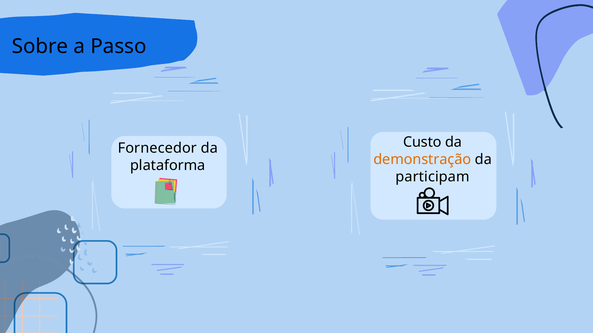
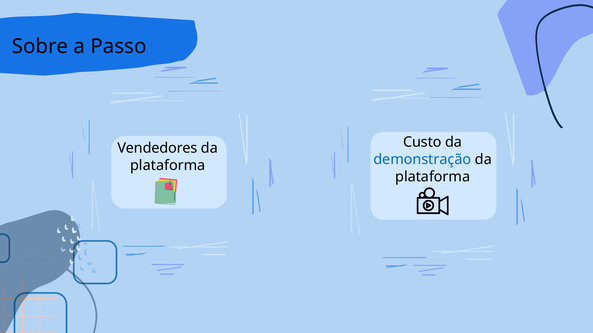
Fornecedor: Fornecedor -> Vendedores (157, 148)
demonstração colour: orange -> blue (422, 160)
participam: participam -> plataforma (433, 177)
